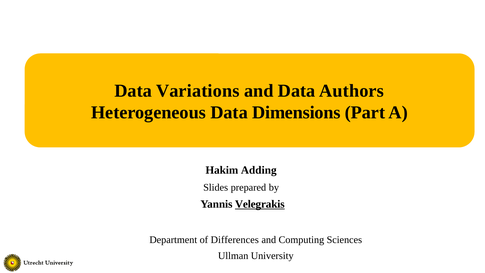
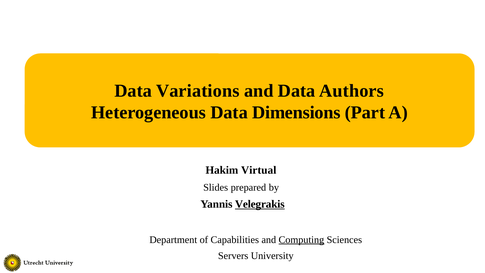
Adding: Adding -> Virtual (259, 170)
Differences: Differences -> Capabilities (235, 240)
Computing underline: none -> present (301, 240)
Ullman: Ullman -> Servers (233, 256)
